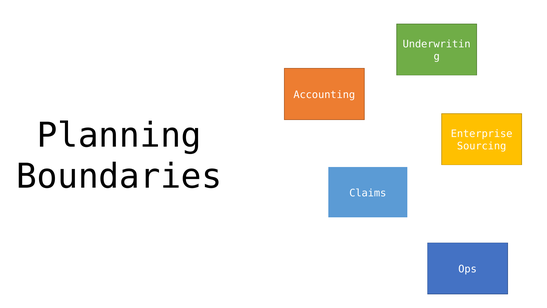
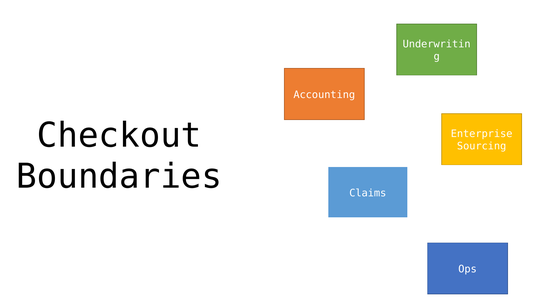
Planning: Planning -> Checkout (119, 135)
